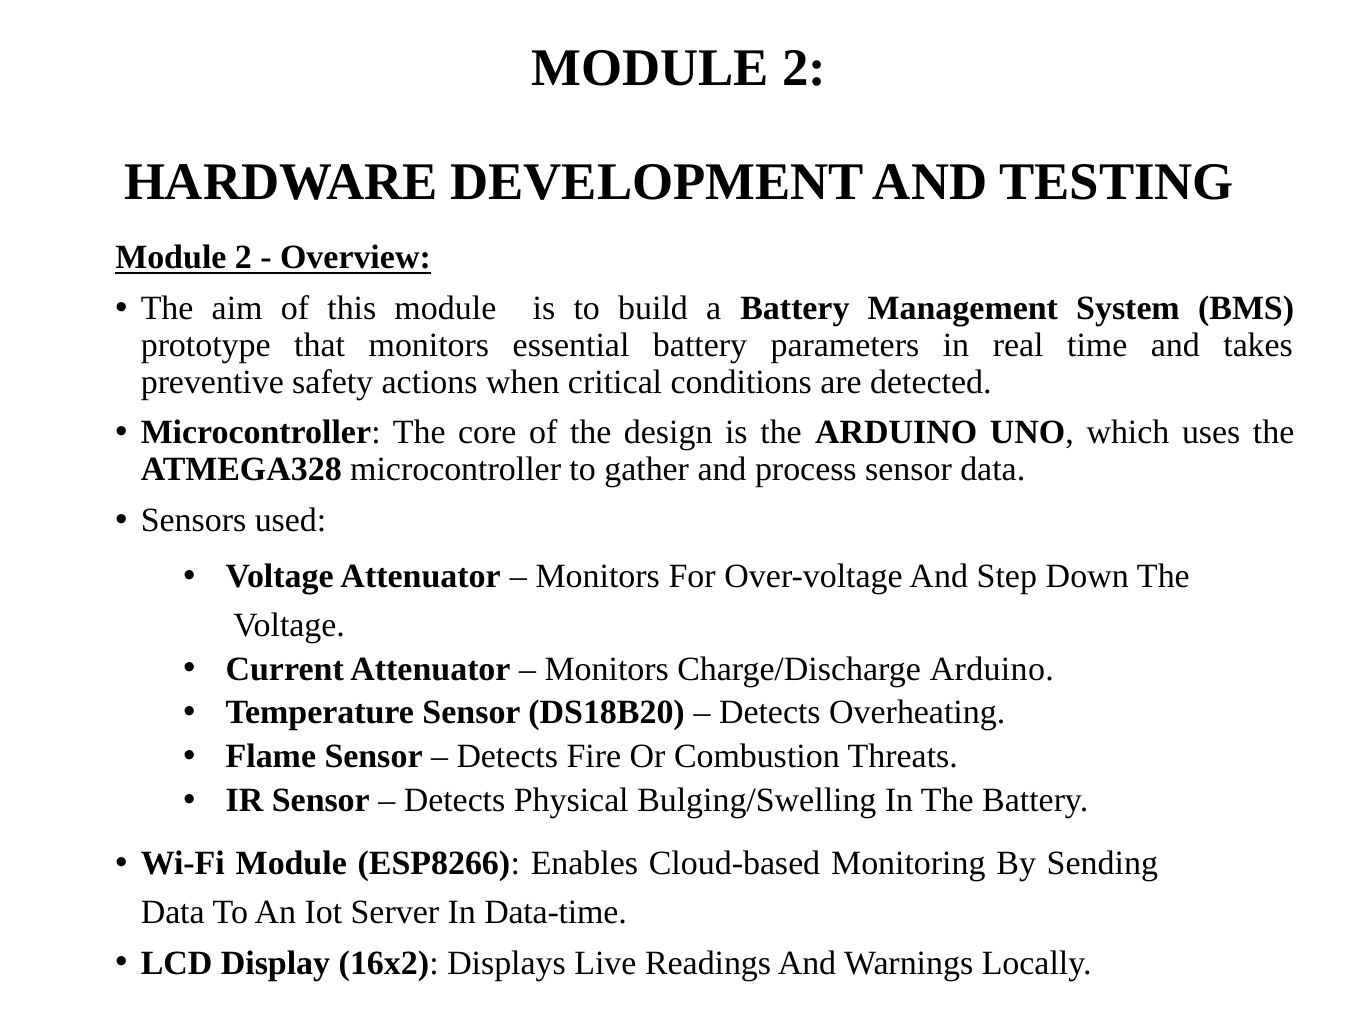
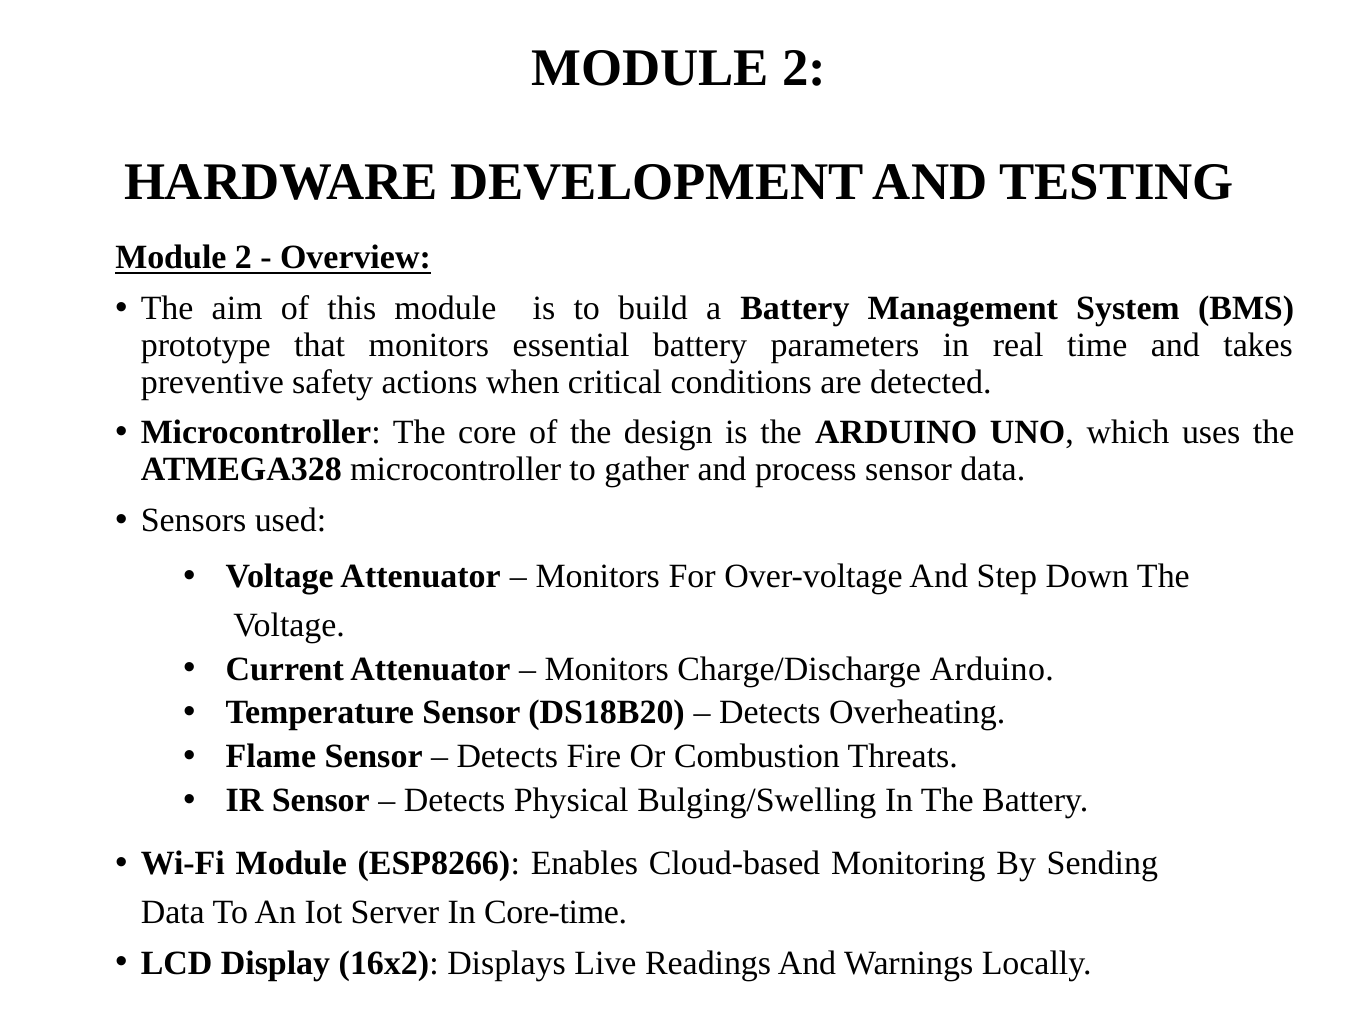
Data-time: Data-time -> Core-time (556, 912)
